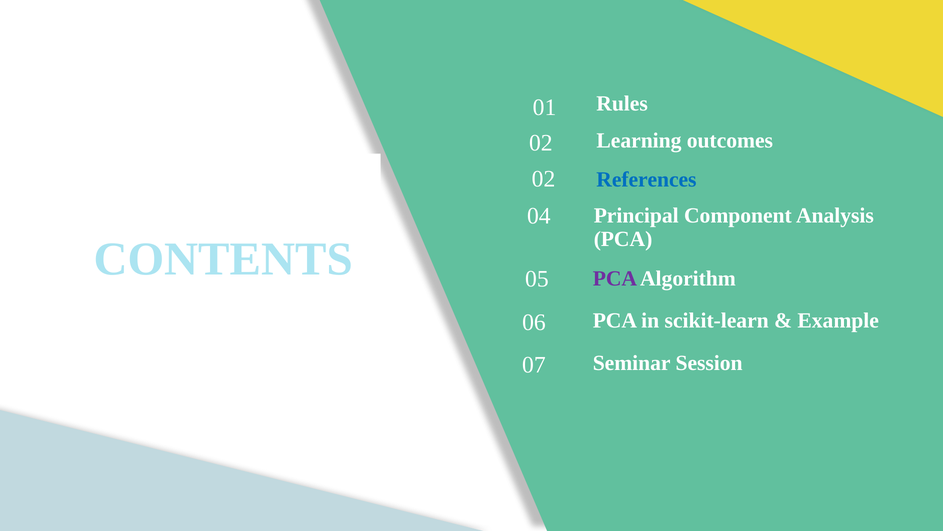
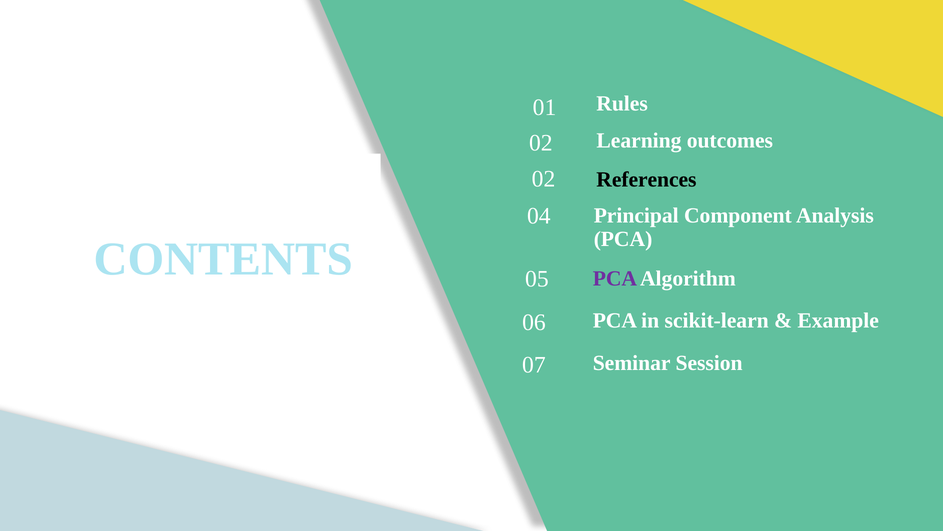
References colour: blue -> black (646, 179)
